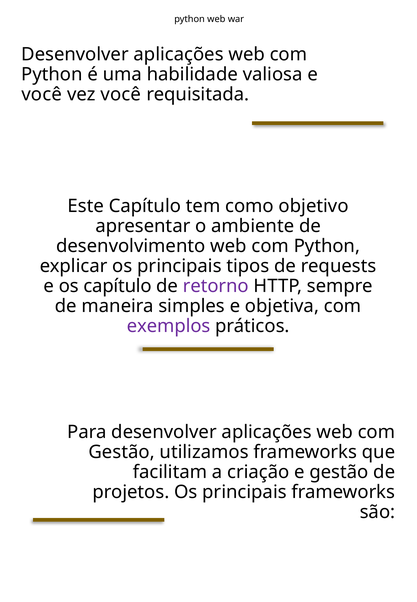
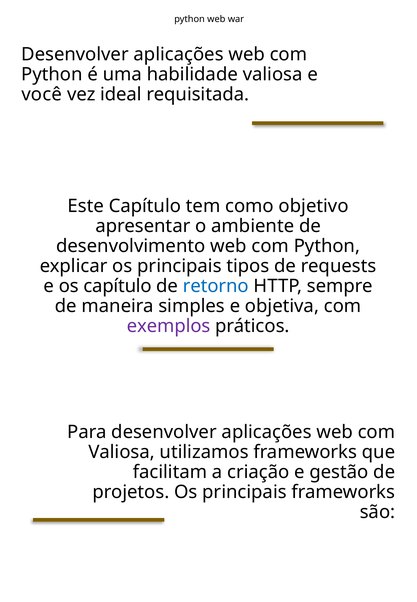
vez você: você -> ideal (121, 94)
retorno colour: purple -> blue (216, 286)
Gestão: Gestão -> Valiosa (122, 452)
